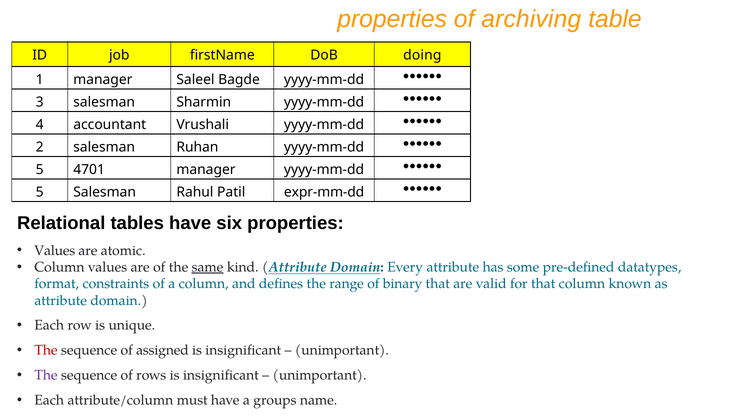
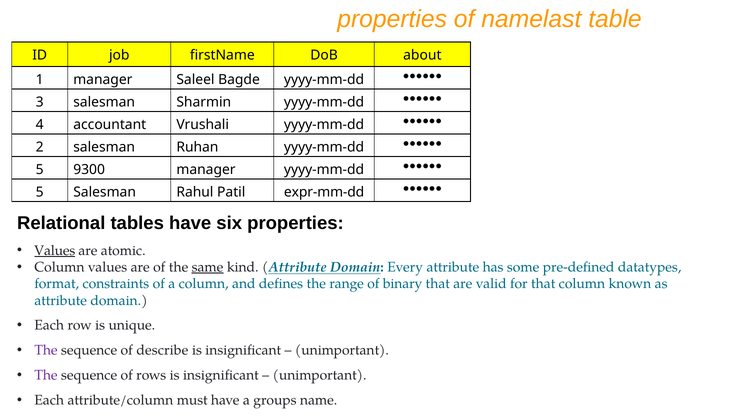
archiving: archiving -> namelast (531, 19)
doing: doing -> about (422, 55)
4701: 4701 -> 9300 (89, 170)
Values underline: none -> present (55, 251)
The colour: red -> purple (46, 351)
assigned: assigned -> describe (162, 351)
